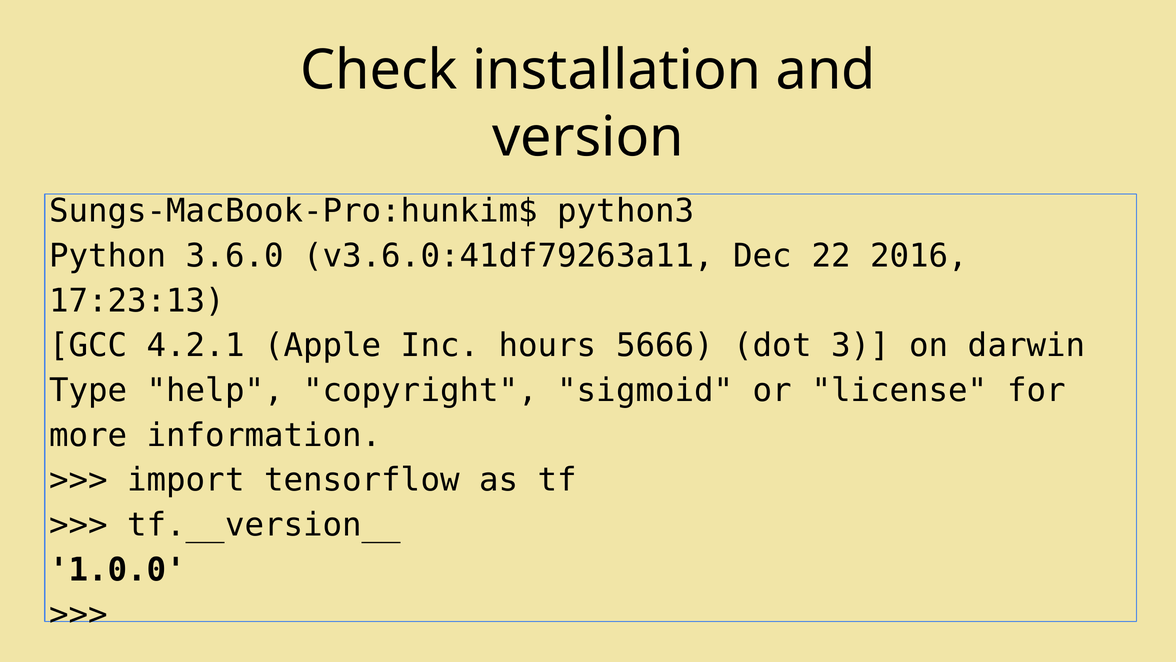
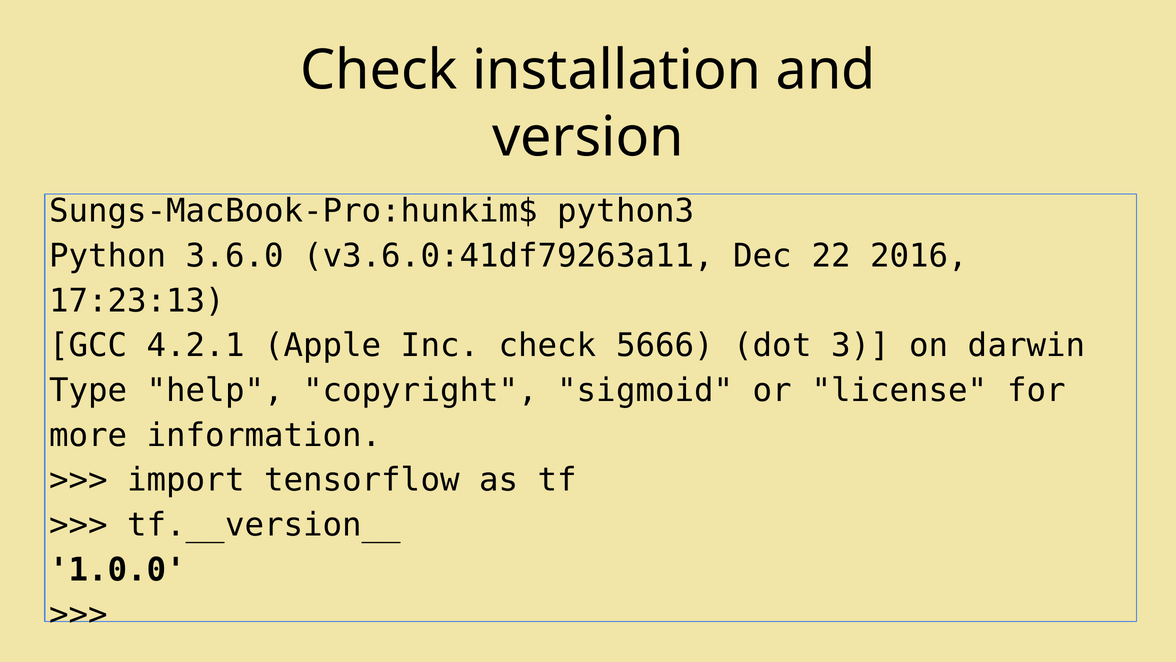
Inc hours: hours -> check (548, 345)
